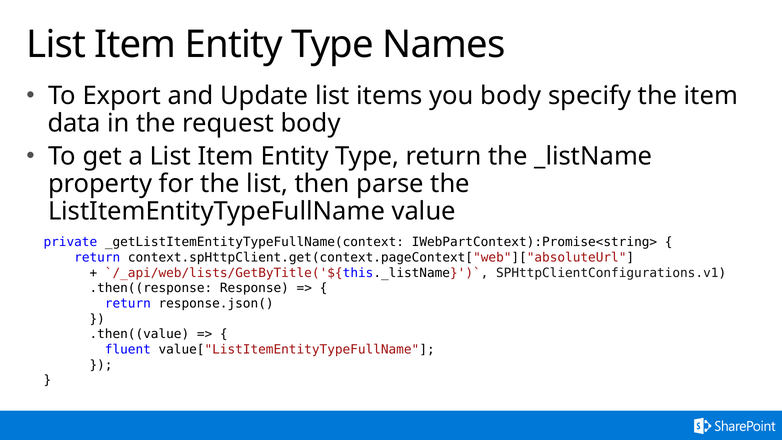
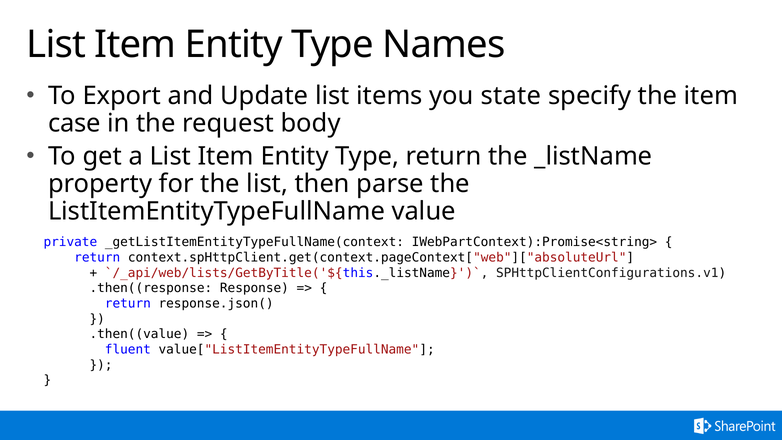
you body: body -> state (511, 96)
data: data -> case (74, 123)
